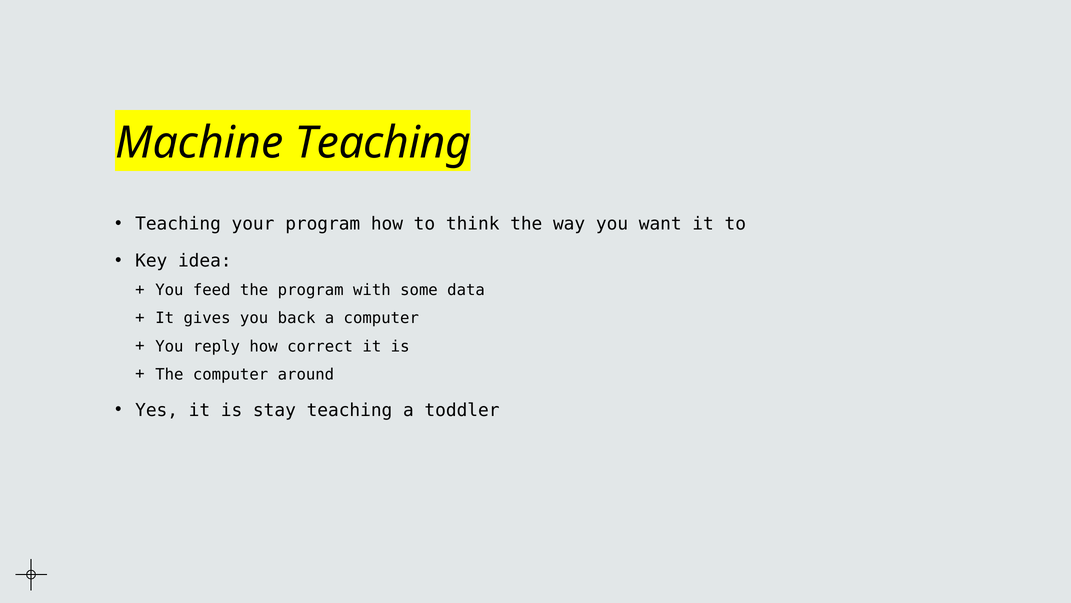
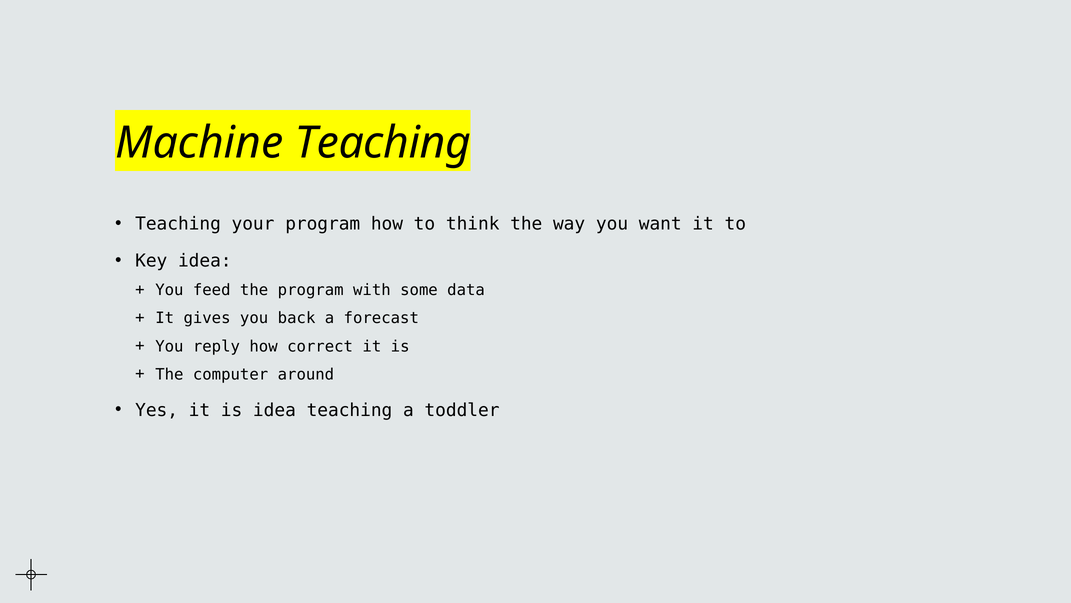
a computer: computer -> forecast (381, 318)
is stay: stay -> idea (274, 410)
